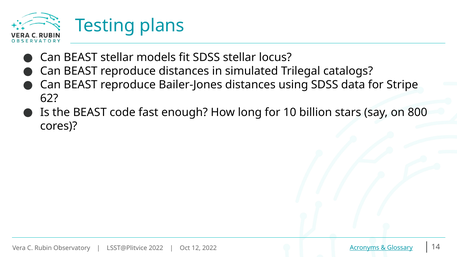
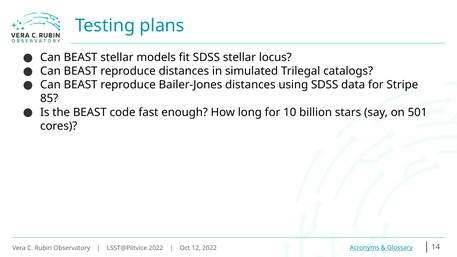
62: 62 -> 85 (49, 99)
800: 800 -> 501 (418, 112)
